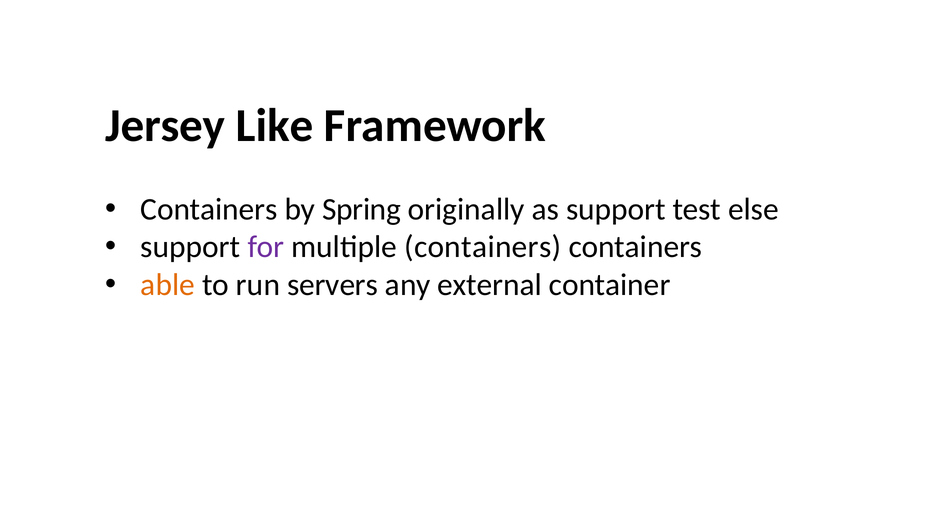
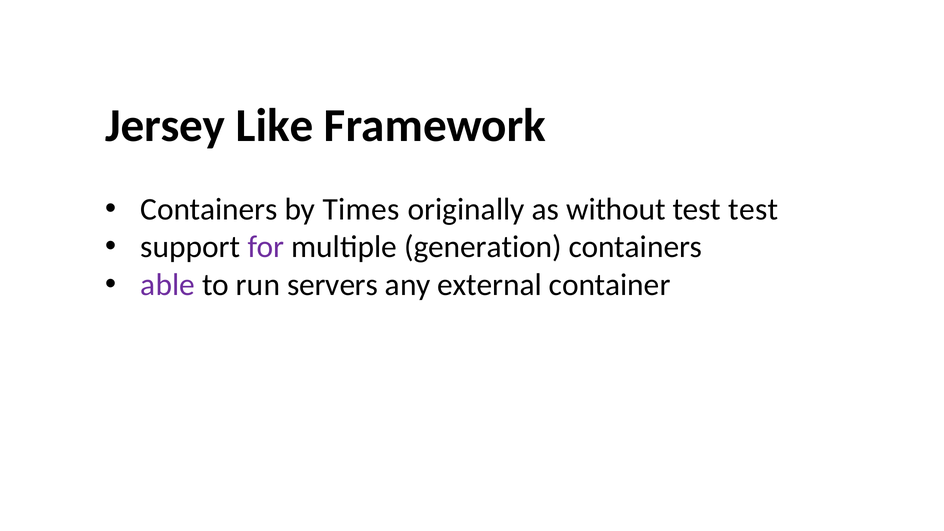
Spring: Spring -> Times (361, 209)
as support: support -> without (616, 209)
test else: else -> test (753, 209)
multiple containers: containers -> generation (483, 247)
able colour: orange -> purple (168, 285)
